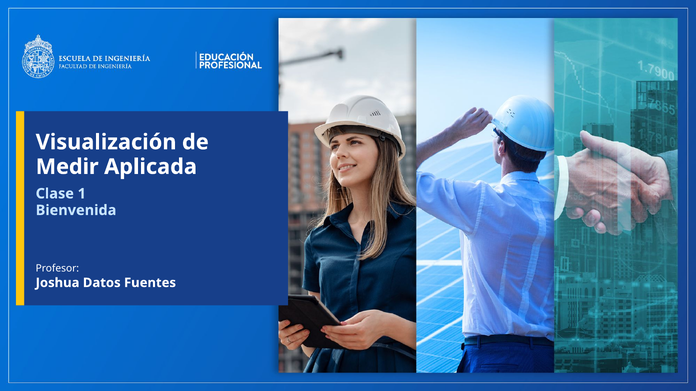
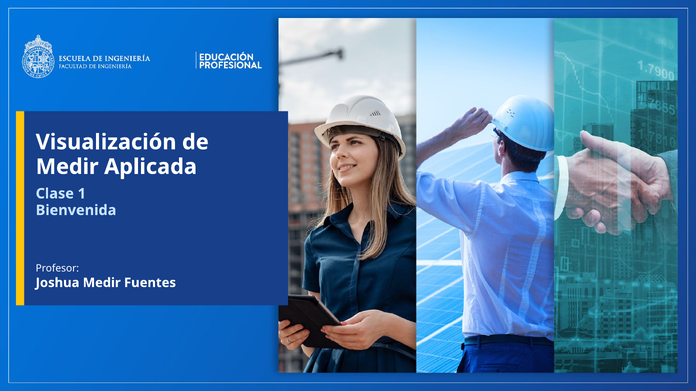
Joshua Datos: Datos -> Medir (102, 283)
